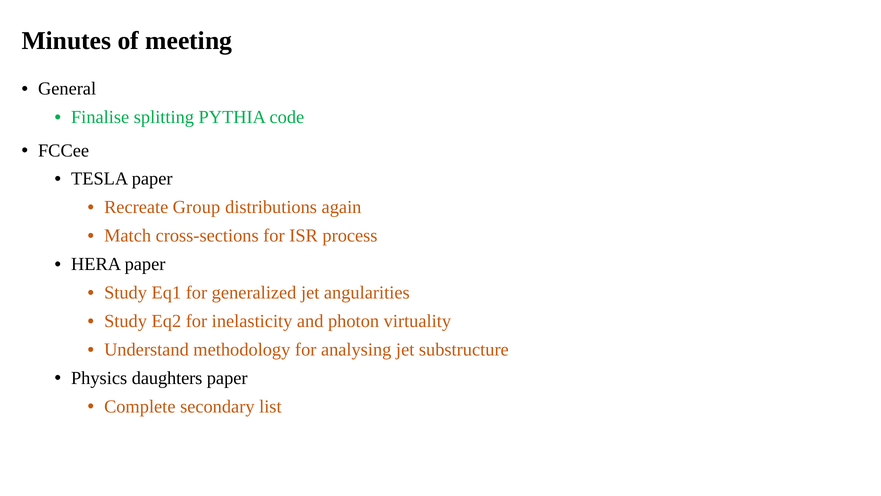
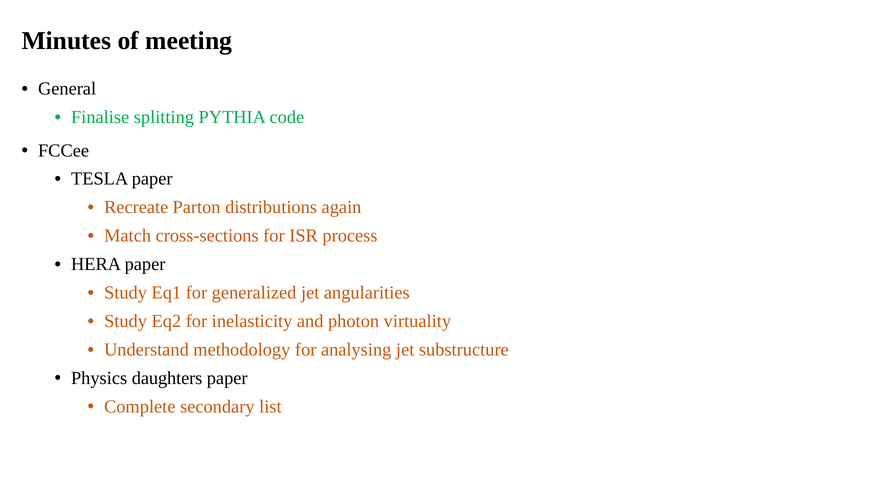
Group: Group -> Parton (197, 207)
